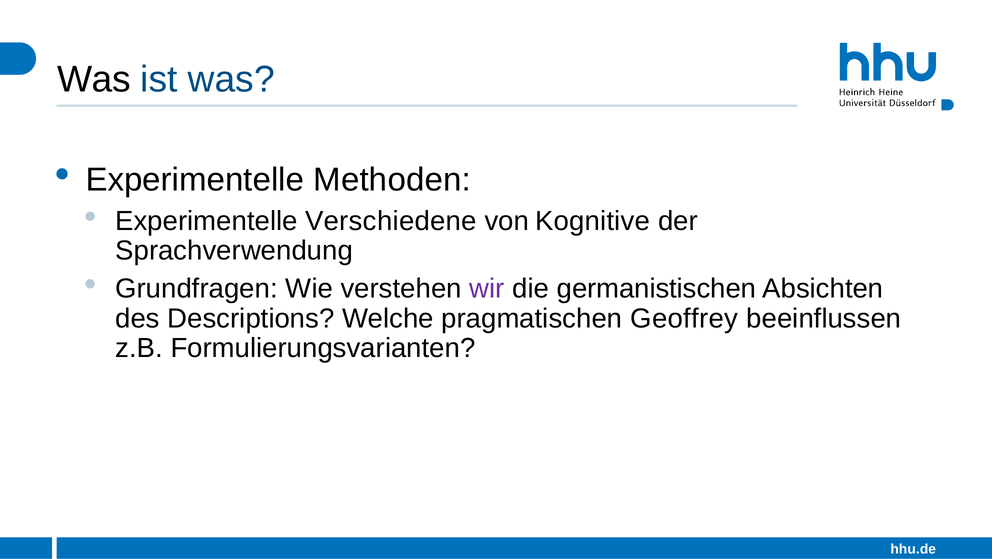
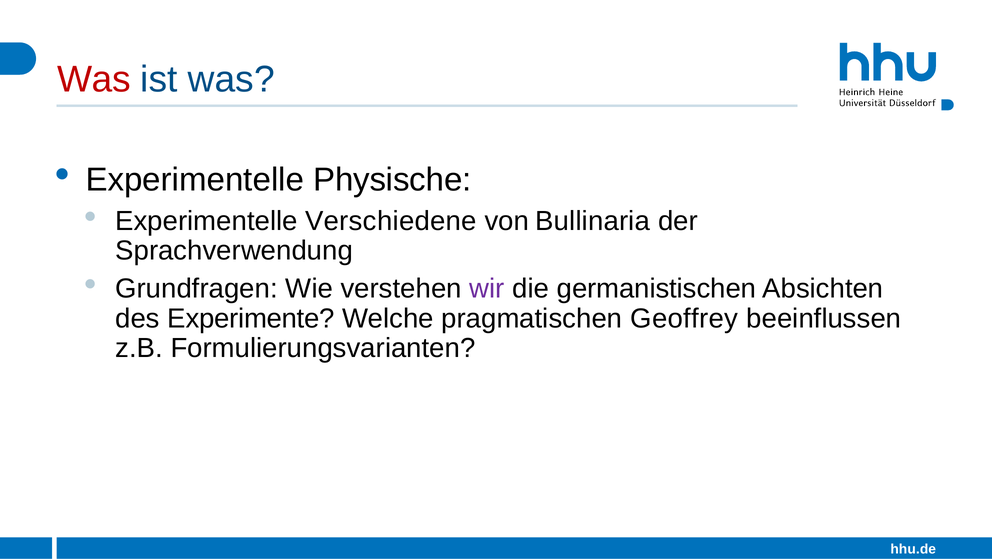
Was colour: black -> red (94, 79)
Methoden: Methoden -> Physische (392, 180)
Kognitive: Kognitive -> Bullinaria (593, 221)
Descriptions: Descriptions -> Experimente (251, 318)
